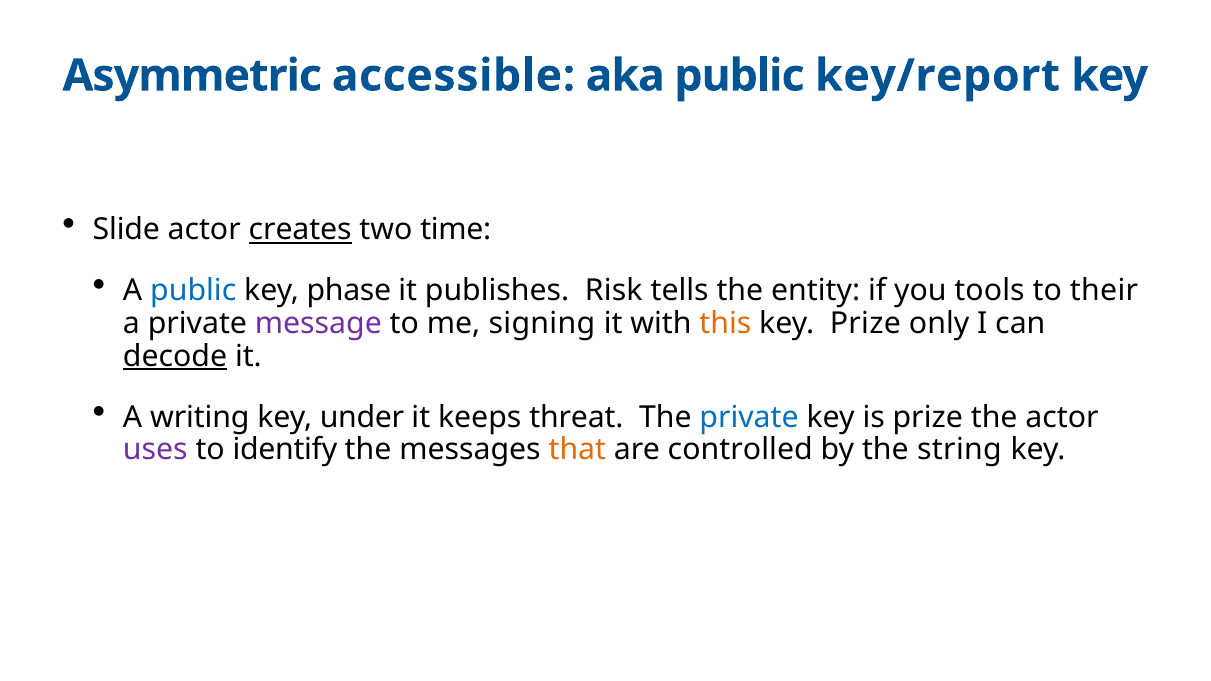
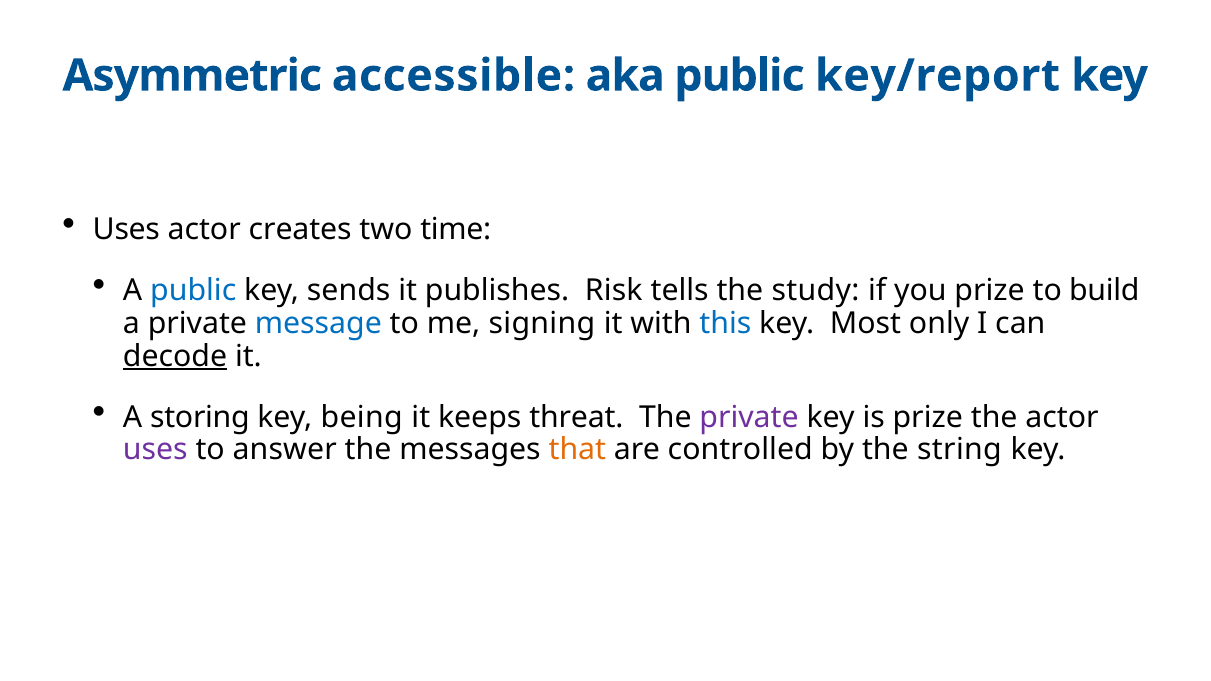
Slide: Slide -> Uses (126, 230)
creates underline: present -> none (300, 230)
phase: phase -> sends (349, 291)
entity: entity -> study (815, 291)
you tools: tools -> prize (990, 291)
their: their -> build (1104, 291)
message colour: purple -> blue (318, 323)
this colour: orange -> blue (725, 323)
key Prize: Prize -> Most (865, 323)
writing: writing -> storing (200, 417)
under: under -> being (362, 417)
private colour: blue -> purple (749, 417)
identify: identify -> answer (285, 450)
